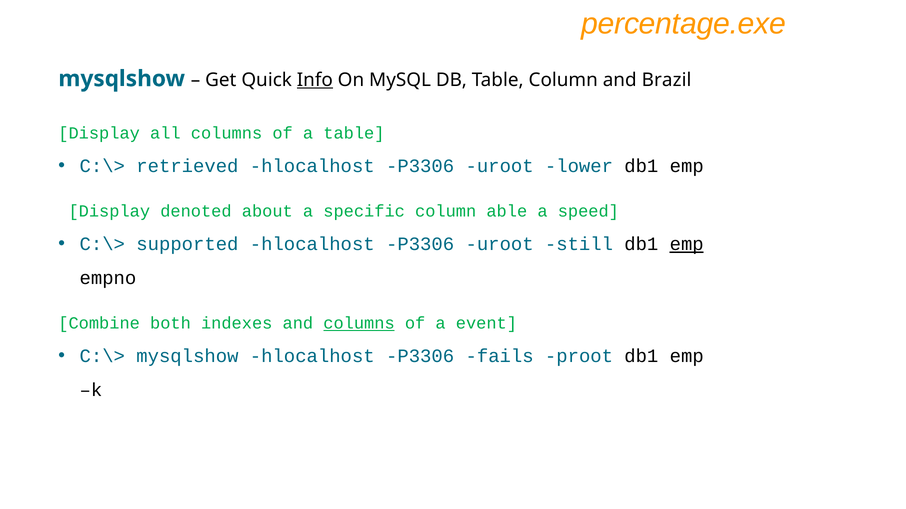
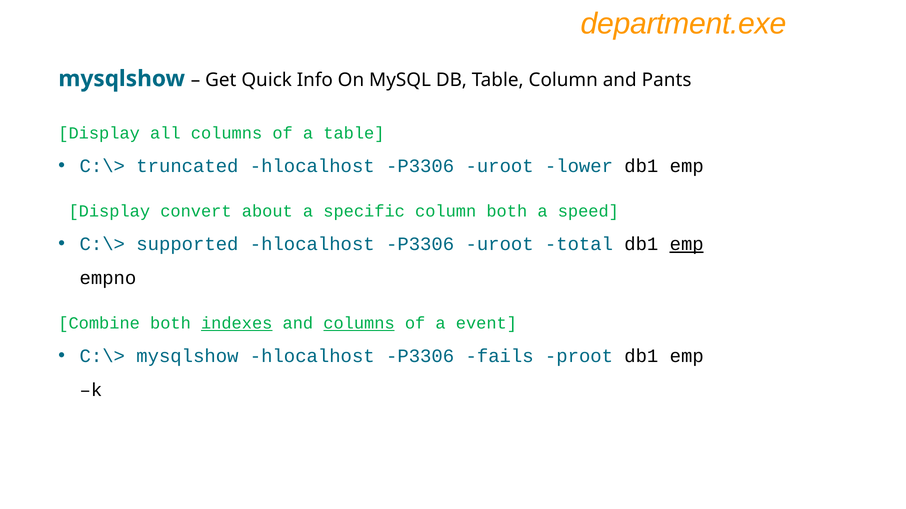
percentage.exe: percentage.exe -> department.exe (684, 24)
Info underline: present -> none (315, 80)
Brazil: Brazil -> Pants (667, 80)
retrieved: retrieved -> truncated (187, 166)
denoted: denoted -> convert (196, 211)
column able: able -> both (507, 211)
still: still -> total (579, 244)
indexes underline: none -> present (237, 324)
